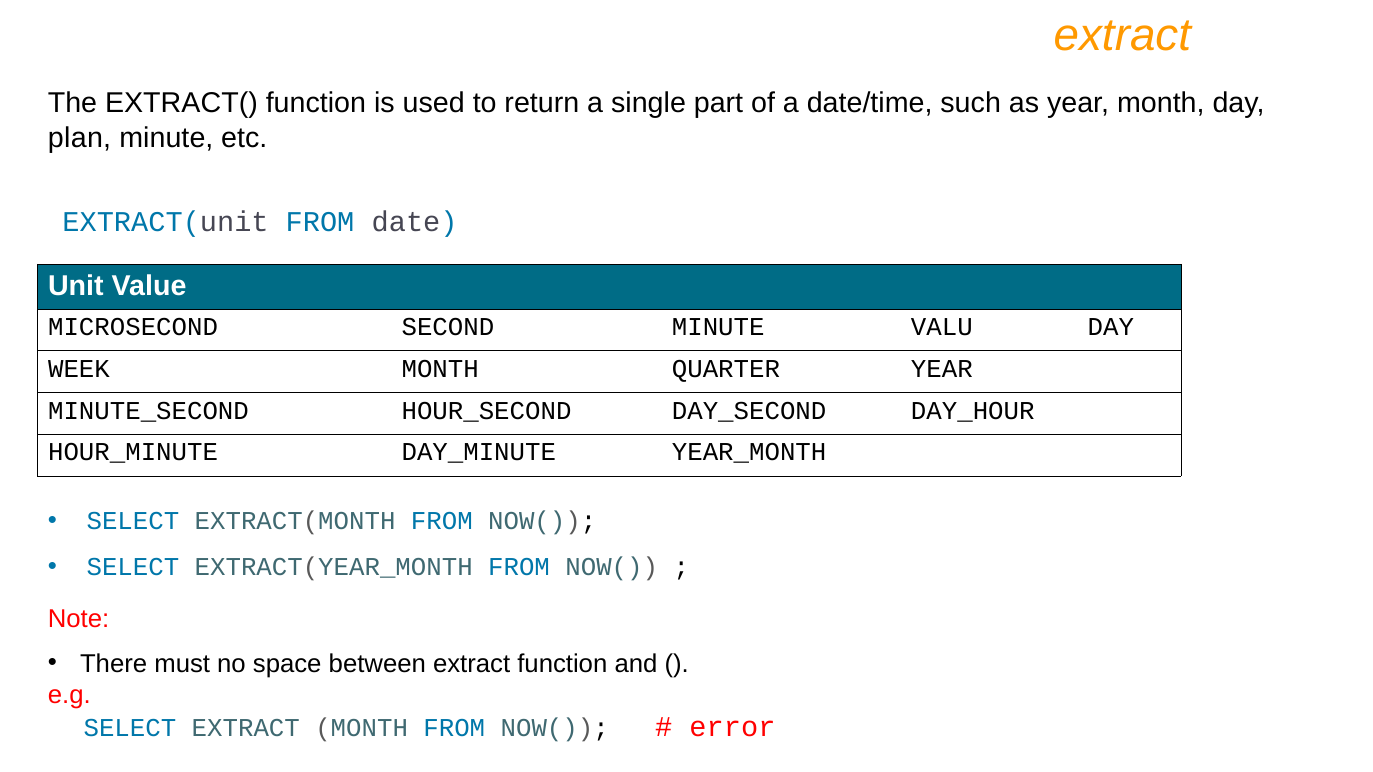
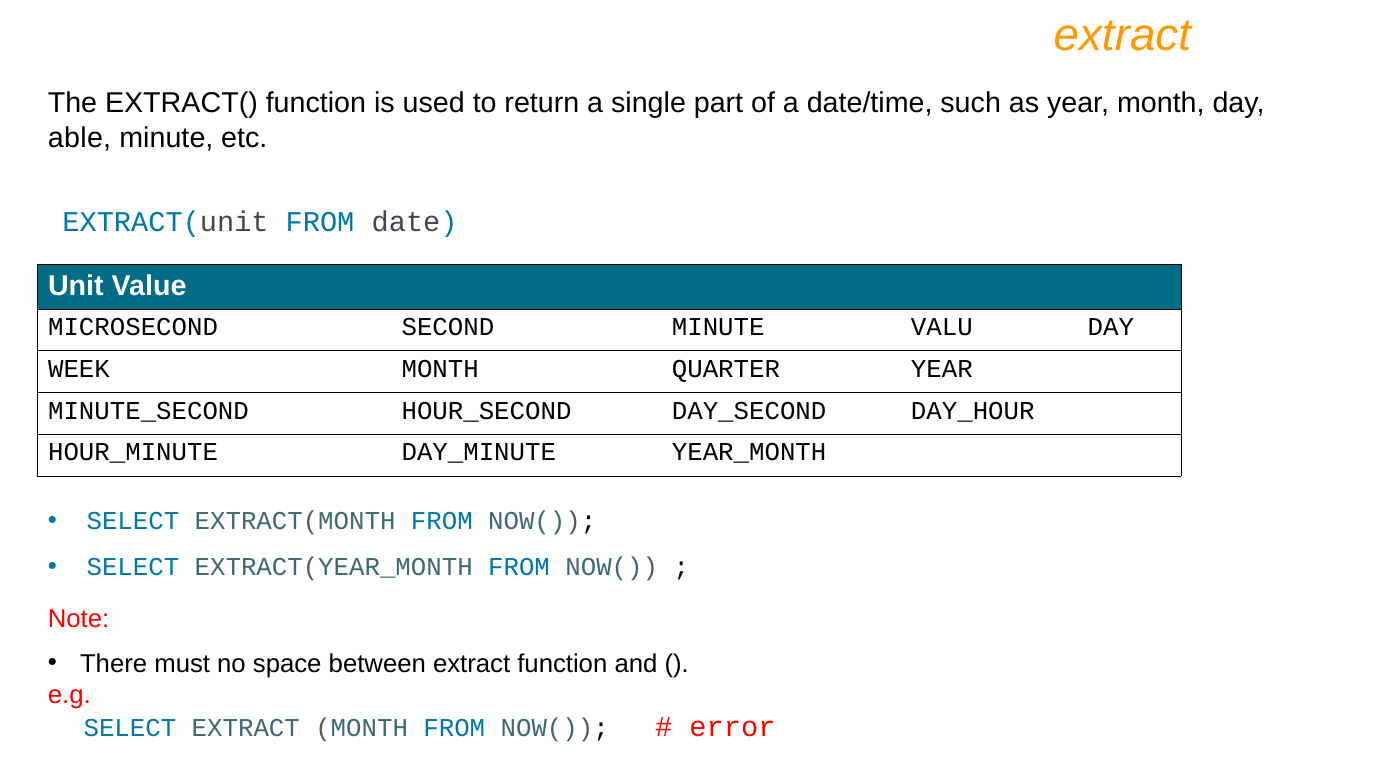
plan: plan -> able (80, 138)
